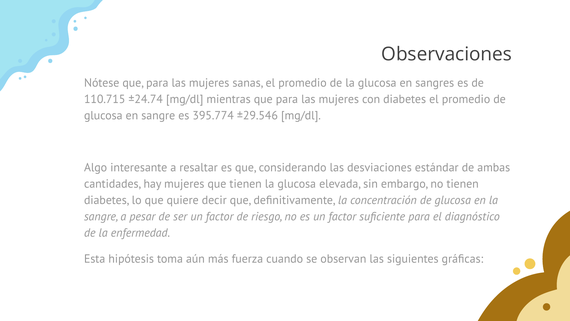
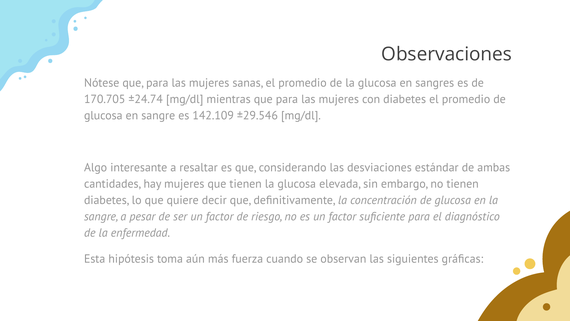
110.715: 110.715 -> 170.705 (105, 99)
395.774: 395.774 -> 142.109 (213, 116)
